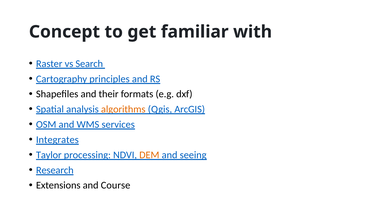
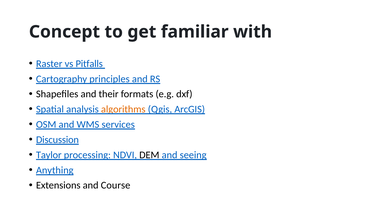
Search: Search -> Pitfalls (89, 64)
Integrates: Integrates -> Discussion (57, 140)
DEM colour: orange -> black (149, 155)
Research: Research -> Anything (55, 170)
